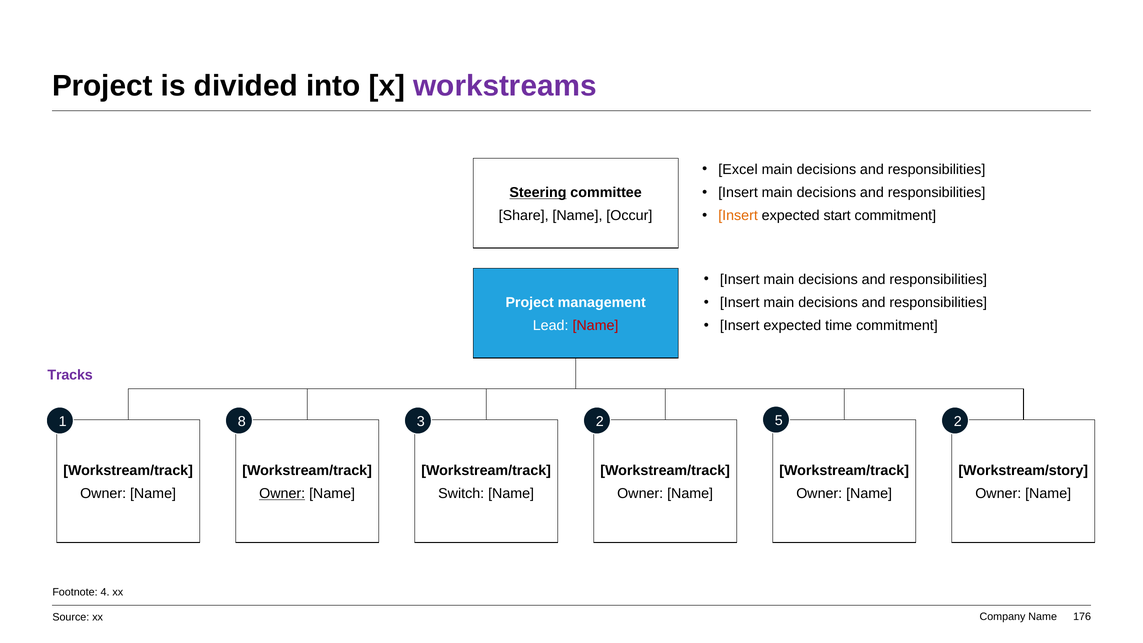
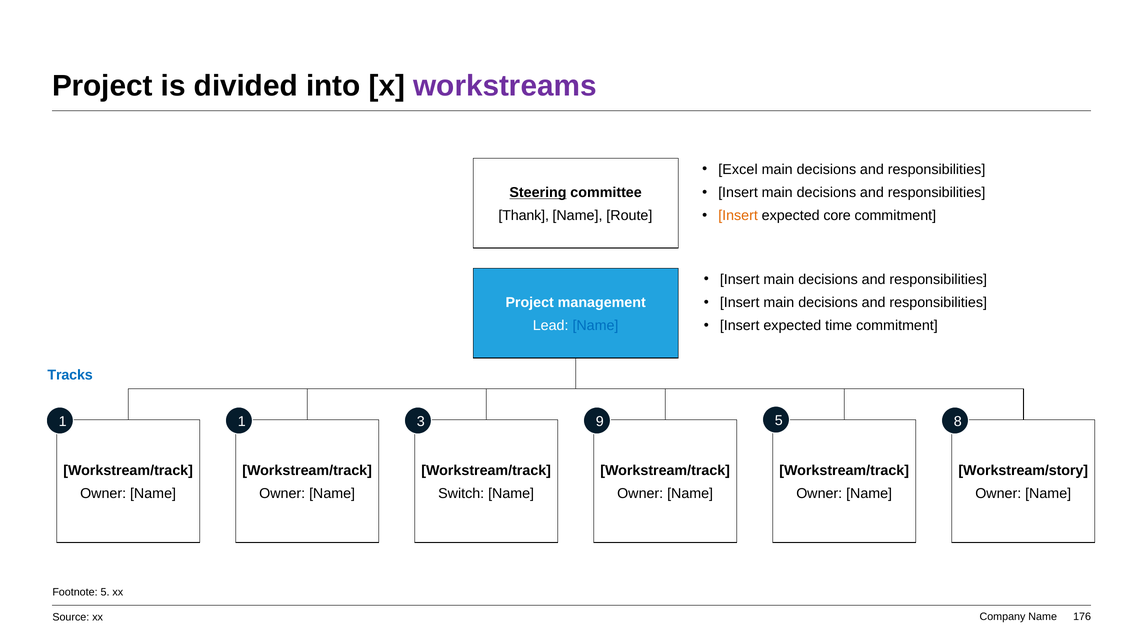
start: start -> core (837, 216)
Share: Share -> Thank (524, 216)
Occur: Occur -> Route (629, 216)
Name colour: red -> blue (595, 326)
Tracks colour: purple -> blue (70, 375)
1 8: 8 -> 1 (242, 421)
3 2: 2 -> 9 (600, 421)
5 2: 2 -> 8 (958, 421)
Owner underline: present -> none (282, 494)
Footnote 4: 4 -> 5 (105, 592)
